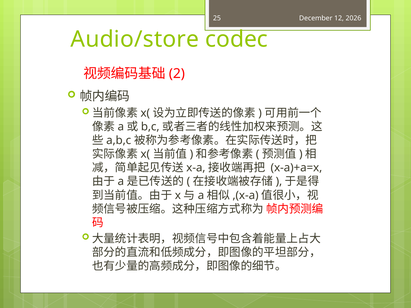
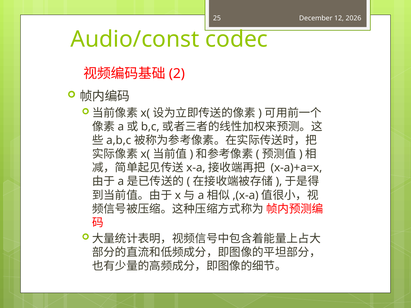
Audio/store: Audio/store -> Audio/const (135, 39)
